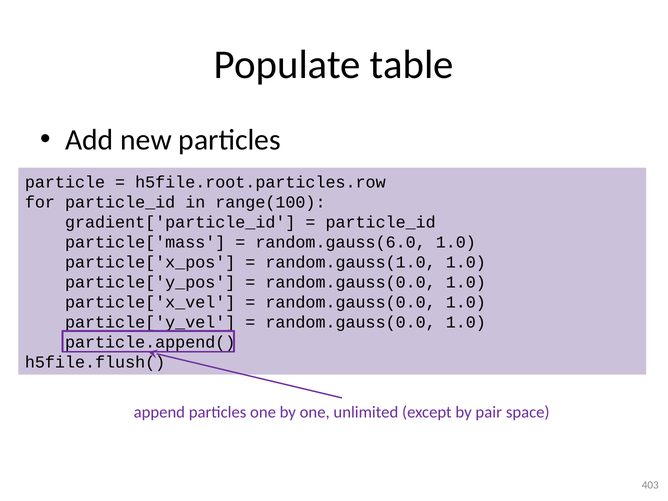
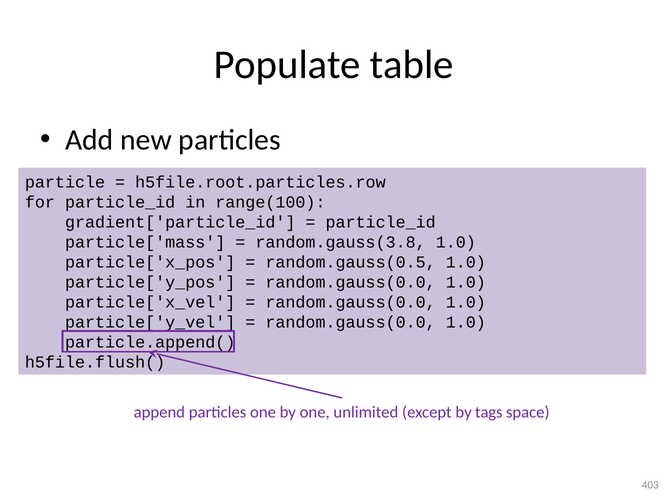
random.gauss(6.0: random.gauss(6.0 -> random.gauss(3.8 (341, 242)
random.gauss(1.0: random.gauss(1.0 -> random.gauss(0.5 (351, 262)
pair: pair -> tags (489, 412)
